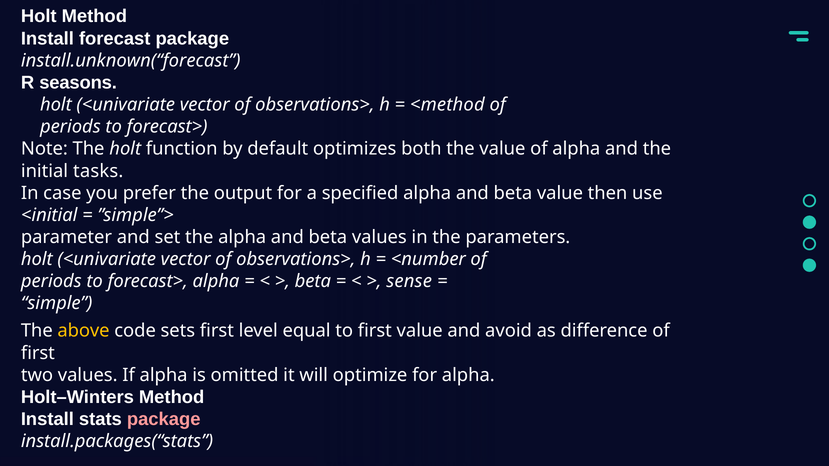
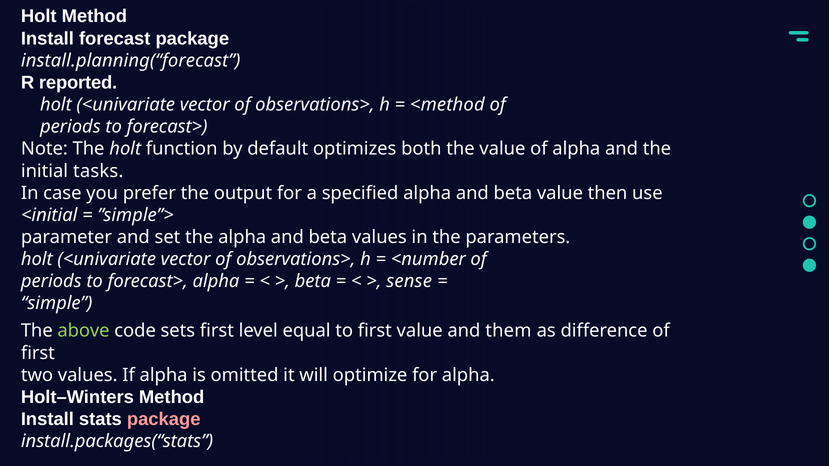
install.unknown(“forecast: install.unknown(“forecast -> install.planning(“forecast (131, 61)
seasons: seasons -> reported (78, 83)
above colour: yellow -> light green (84, 331)
avoid: avoid -> them (508, 331)
